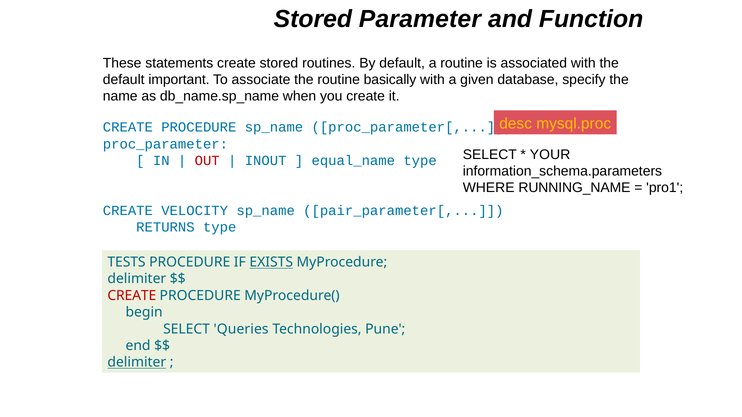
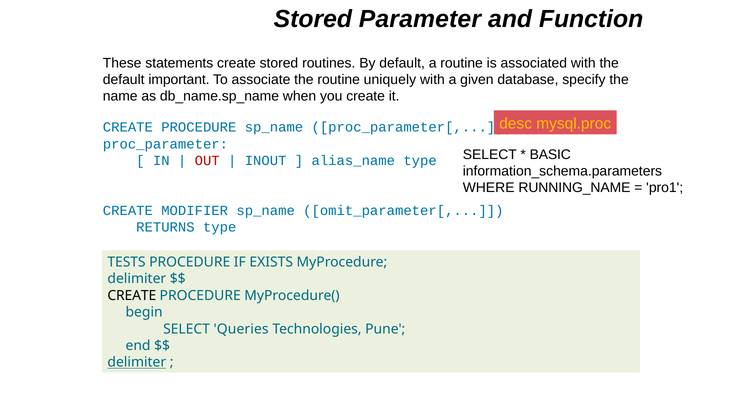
basically: basically -> uniquely (390, 80)
YOUR: YOUR -> BASIC (550, 155)
equal_name: equal_name -> alias_name (353, 161)
VELOCITY: VELOCITY -> MODIFIER (195, 211)
pair_parameter[: pair_parameter[ -> omit_parameter[ (403, 211)
EXISTS underline: present -> none (271, 262)
CREATE colour: red -> black (132, 296)
